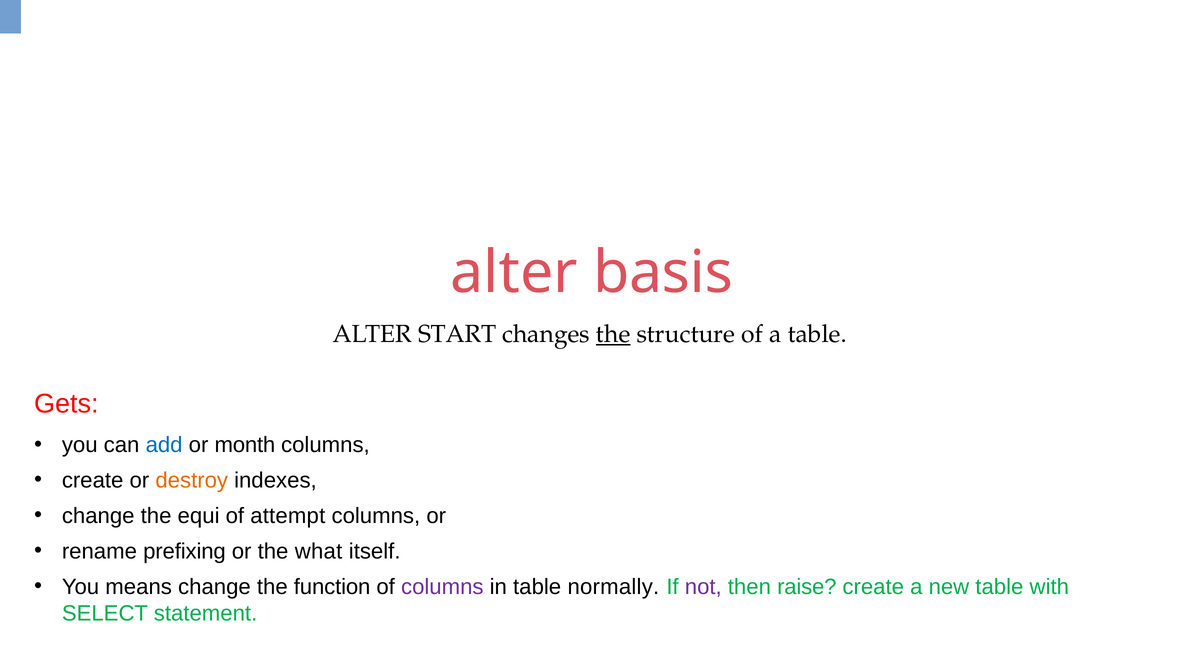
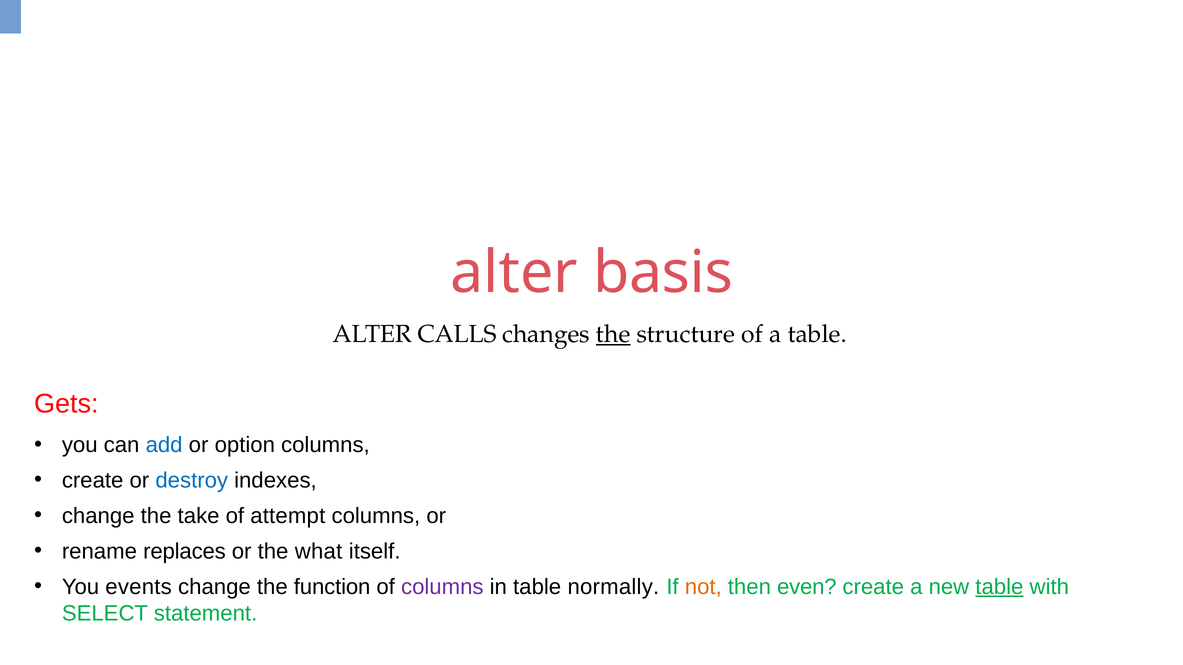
START: START -> CALLS (457, 334)
month: month -> option (245, 445)
destroy colour: orange -> blue (192, 481)
equi: equi -> take (199, 516)
prefixing: prefixing -> replaces (184, 552)
means: means -> events (139, 587)
not colour: purple -> orange (703, 587)
raise: raise -> even (807, 587)
table underline: none -> present (999, 587)
